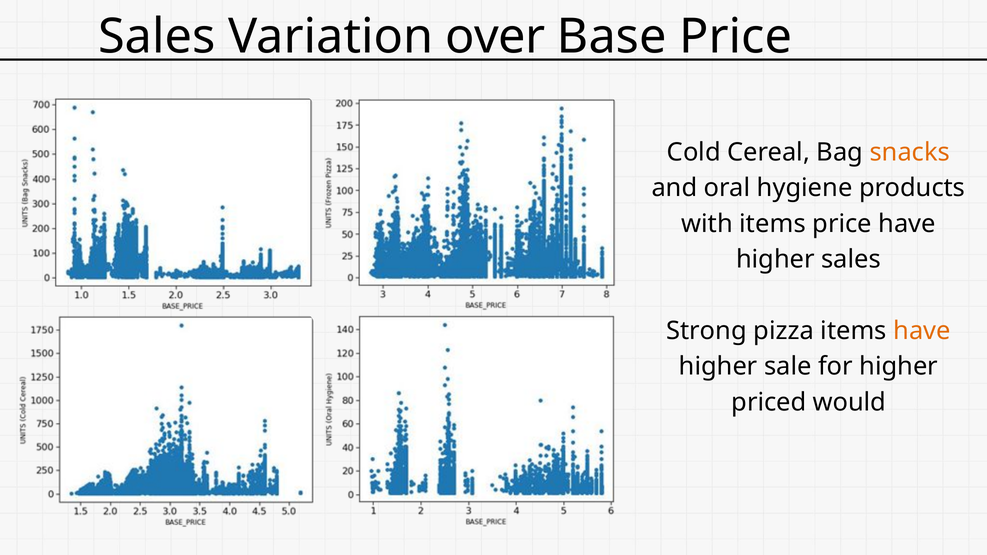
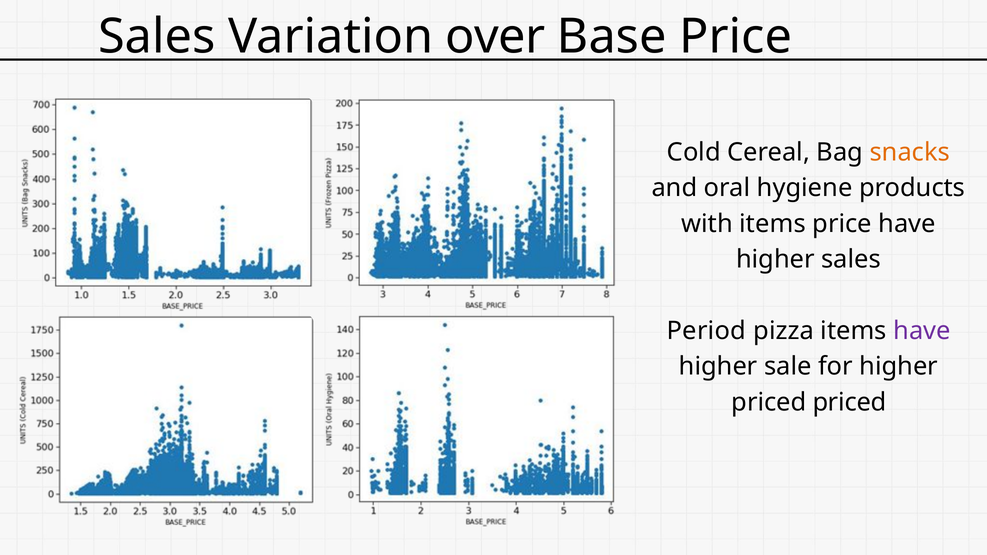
Strong: Strong -> Period (706, 331)
have colour: orange -> purple (922, 331)
priced would: would -> priced (849, 402)
